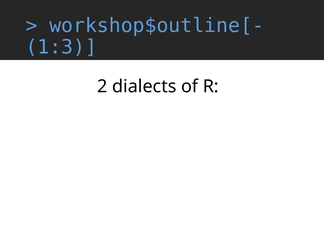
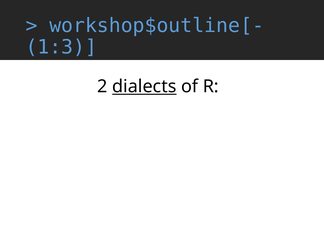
dialects underline: none -> present (144, 87)
